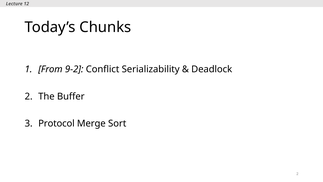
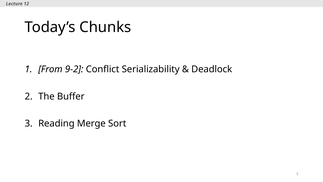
Protocol: Protocol -> Reading (56, 123)
